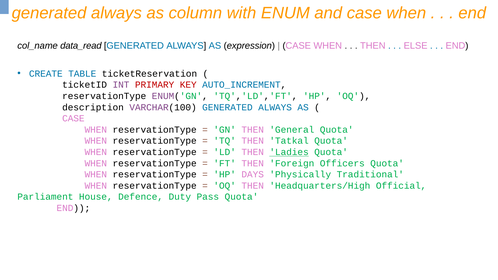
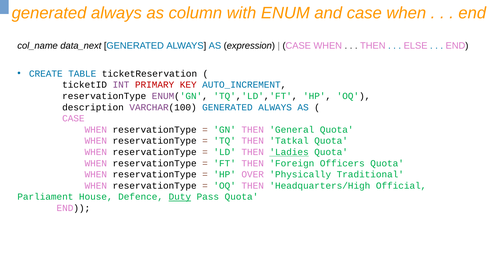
data_read: data_read -> data_next (81, 46)
DAYS: DAYS -> OVER (253, 175)
Duty underline: none -> present (180, 197)
